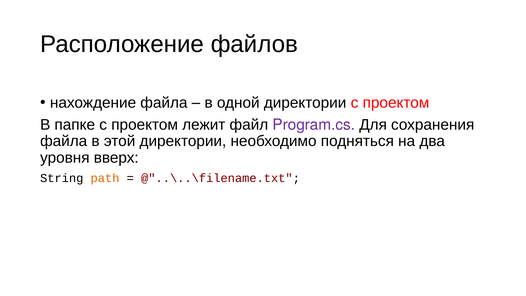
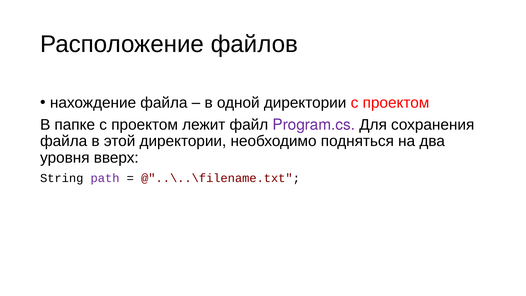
path colour: orange -> purple (105, 178)
